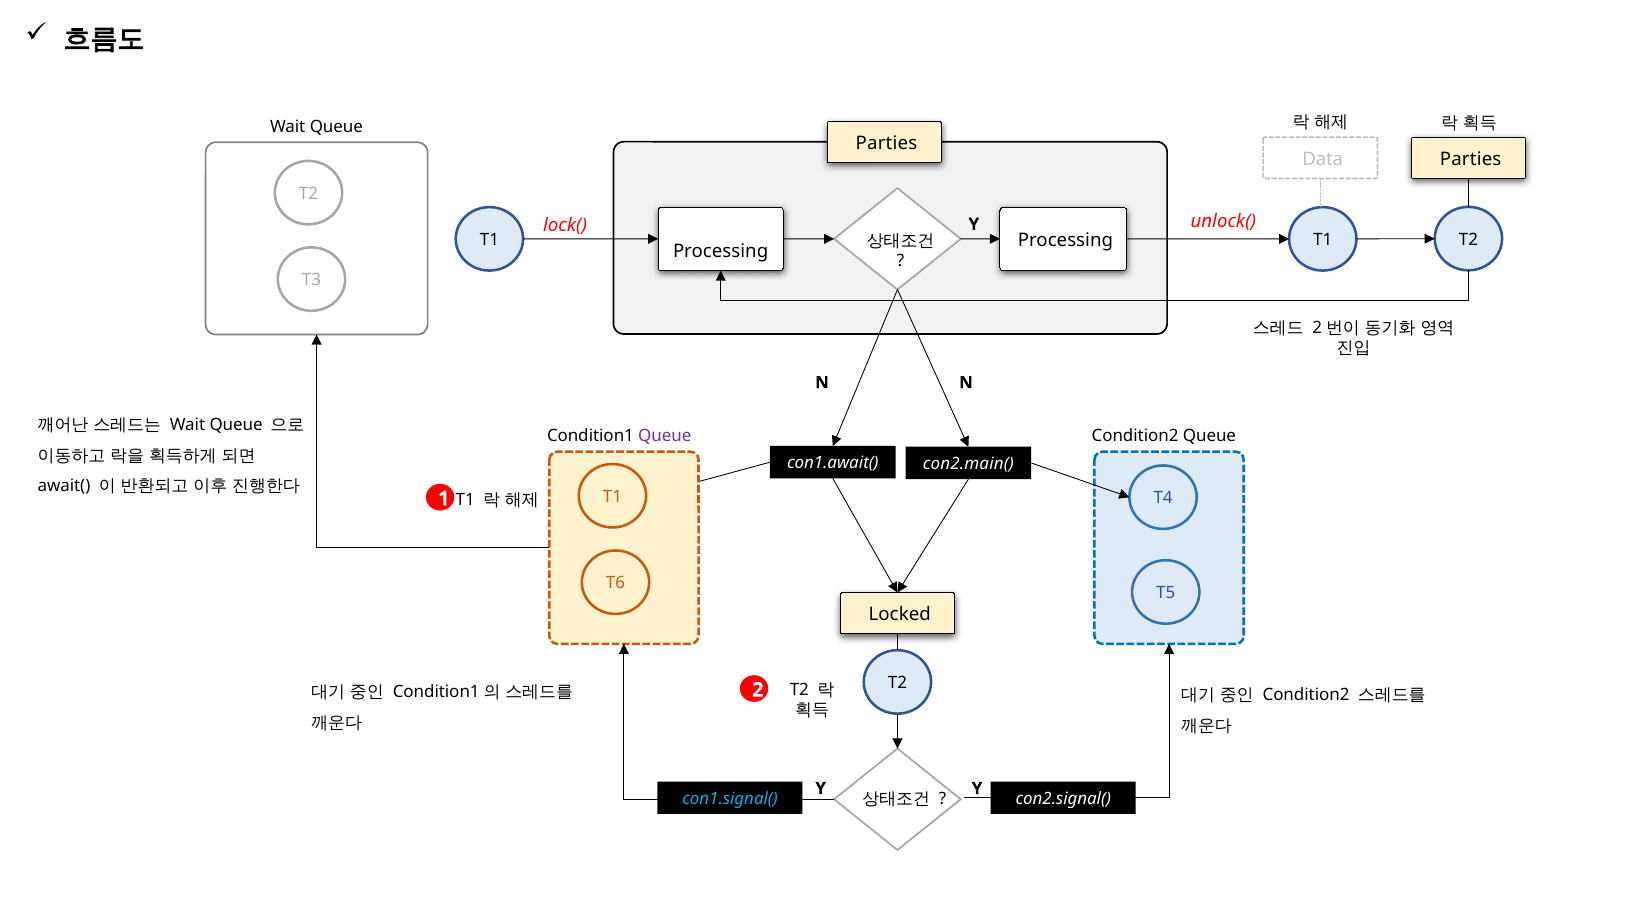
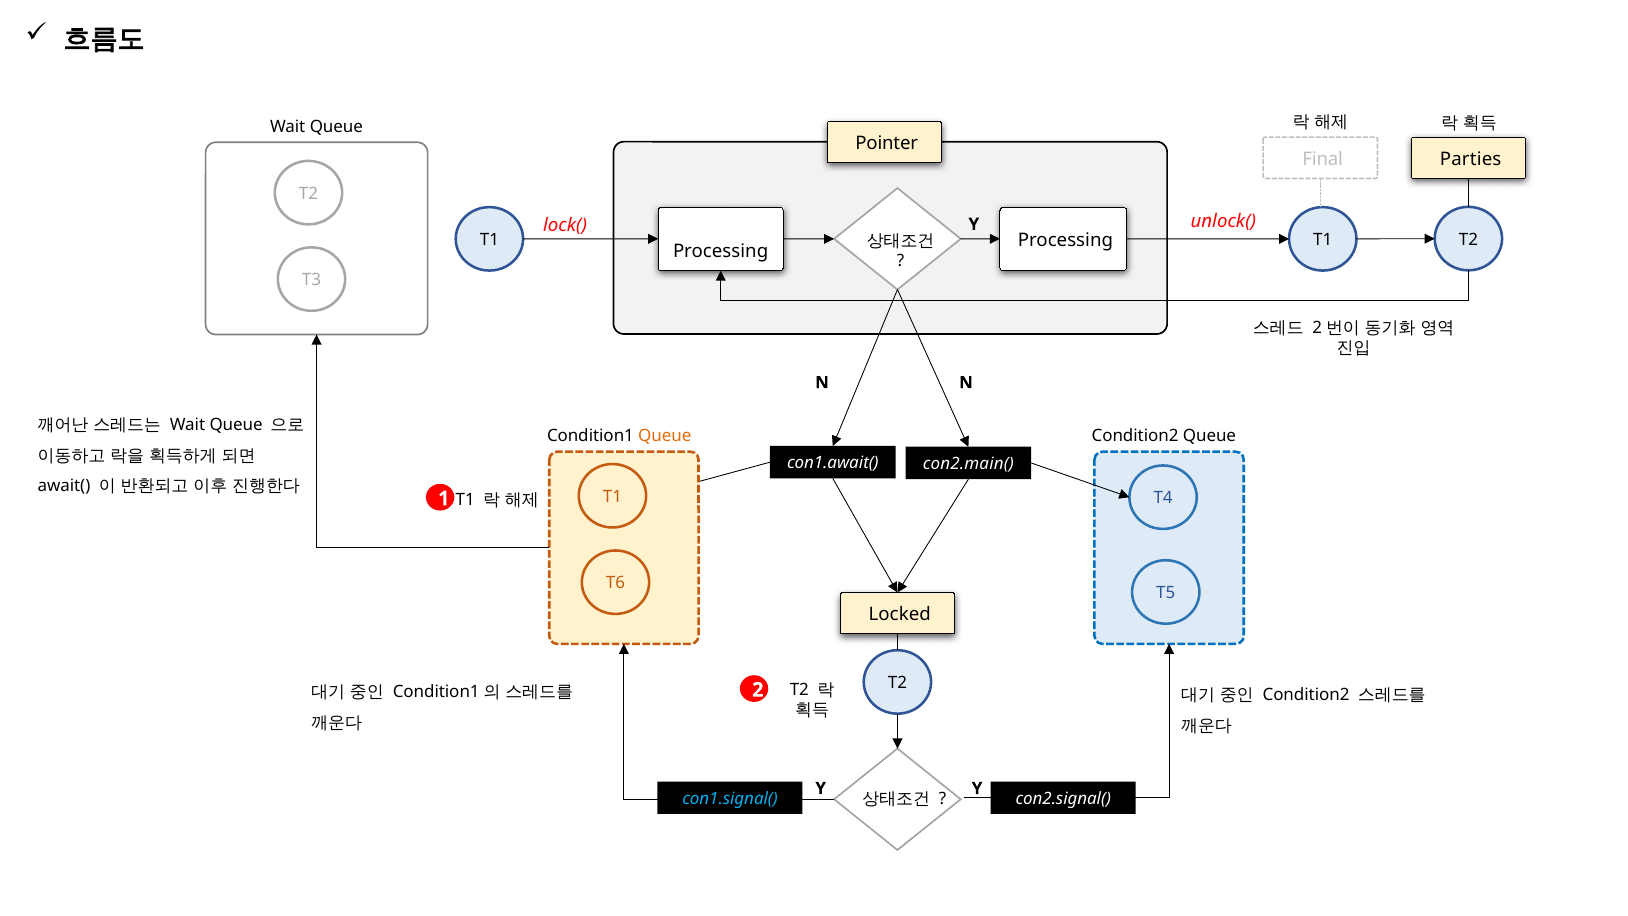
Parties: Parties -> Pointer (887, 143)
Data: Data -> Final (1323, 159)
Queue colour: purple -> orange (665, 436)
